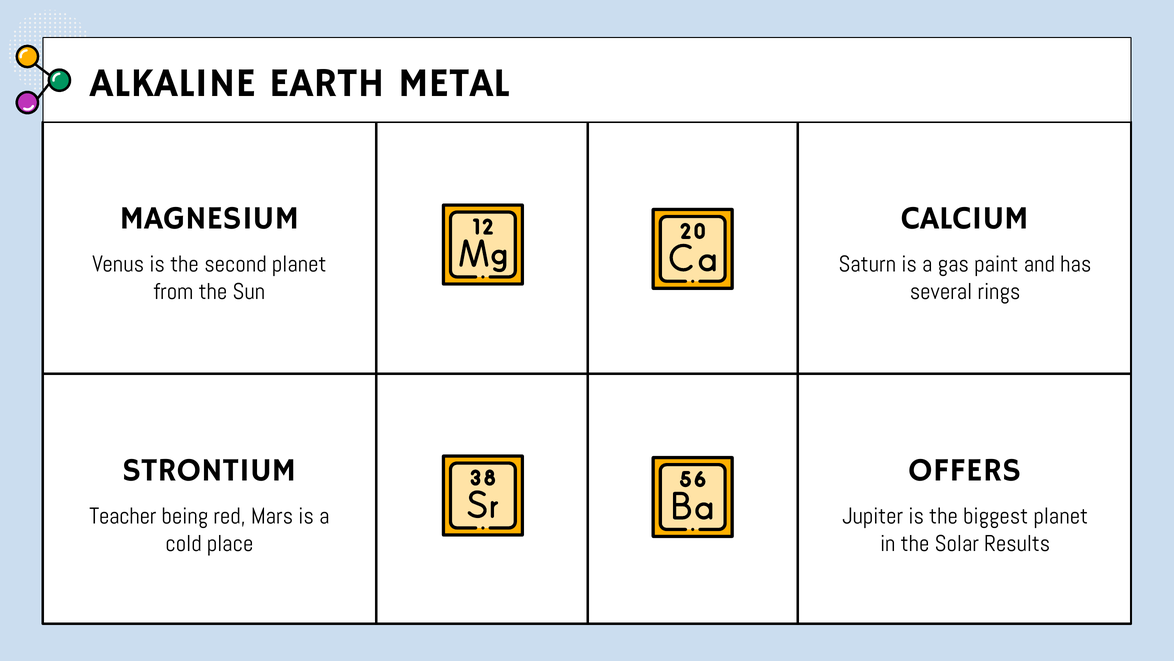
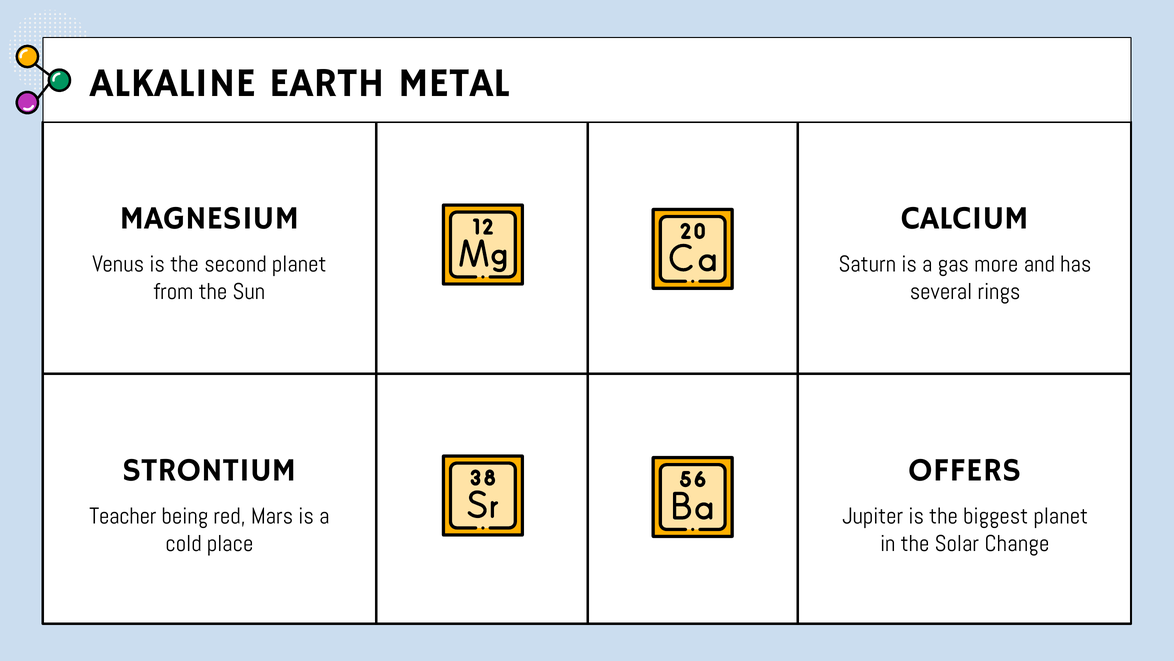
paint: paint -> more (996, 264)
Results: Results -> Change (1017, 543)
